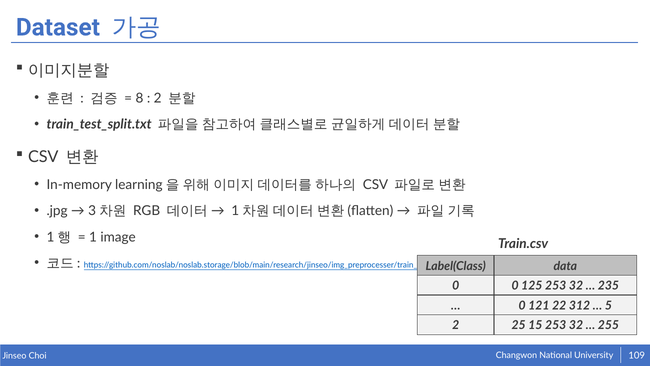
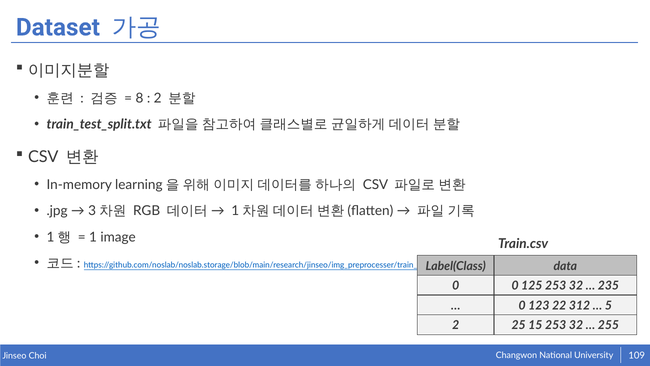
121: 121 -> 123 (539, 305)
